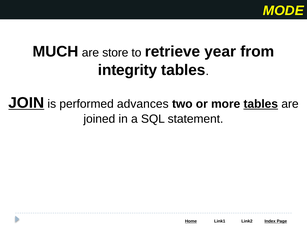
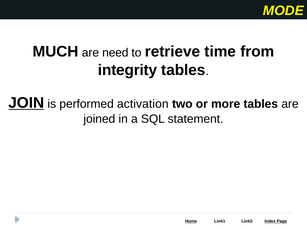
store: store -> need (115, 53)
year: year -> time (220, 52)
advances: advances -> activation (143, 104)
tables underline: present -> none (261, 104)
